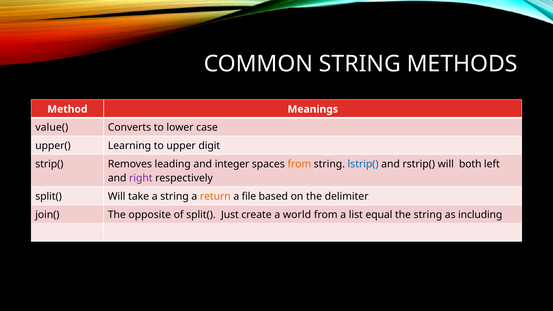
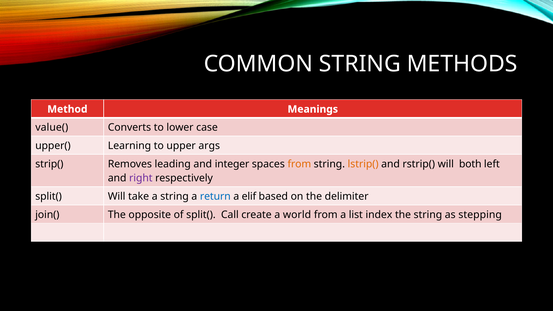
digit: digit -> args (209, 146)
lstrip( colour: blue -> orange (363, 164)
return colour: orange -> blue (215, 196)
file: file -> elif (249, 196)
Just: Just -> Call (230, 215)
equal: equal -> index (379, 215)
including: including -> stepping (480, 215)
